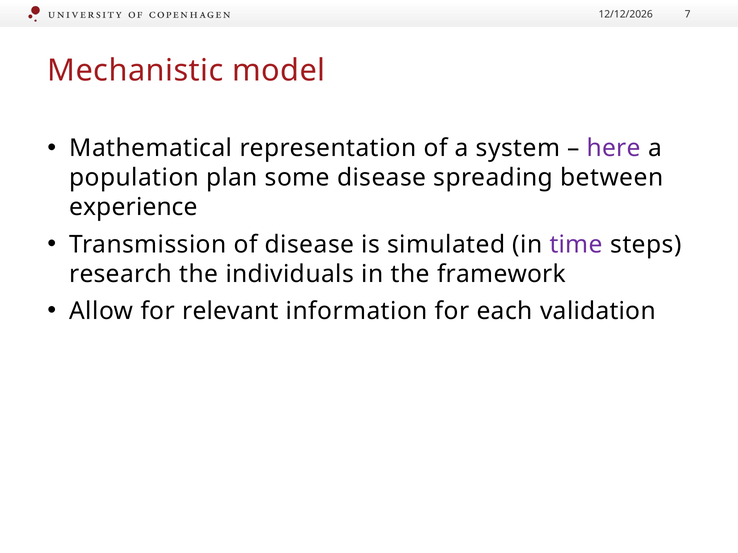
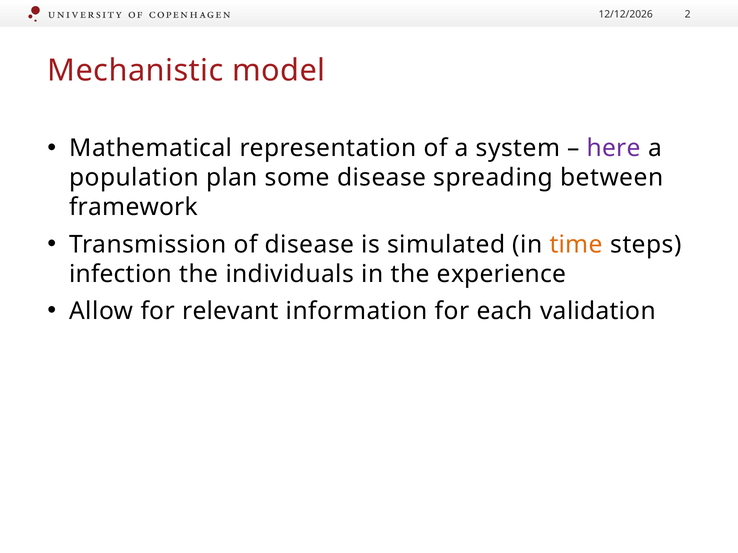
7: 7 -> 2 (688, 14)
experience: experience -> framework (133, 207)
time colour: purple -> orange (576, 245)
research: research -> infection (121, 274)
framework: framework -> experience (502, 274)
